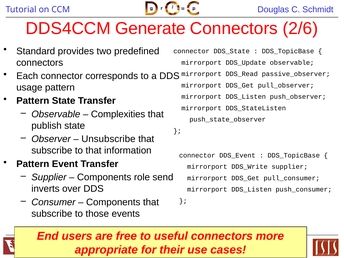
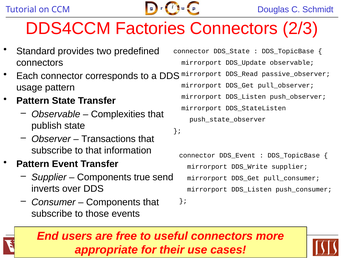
Generate: Generate -> Factories (150, 28)
2/6: 2/6 -> 2/3 (300, 28)
Unsubscribe: Unsubscribe -> Transactions (109, 139)
role: role -> true (142, 177)
